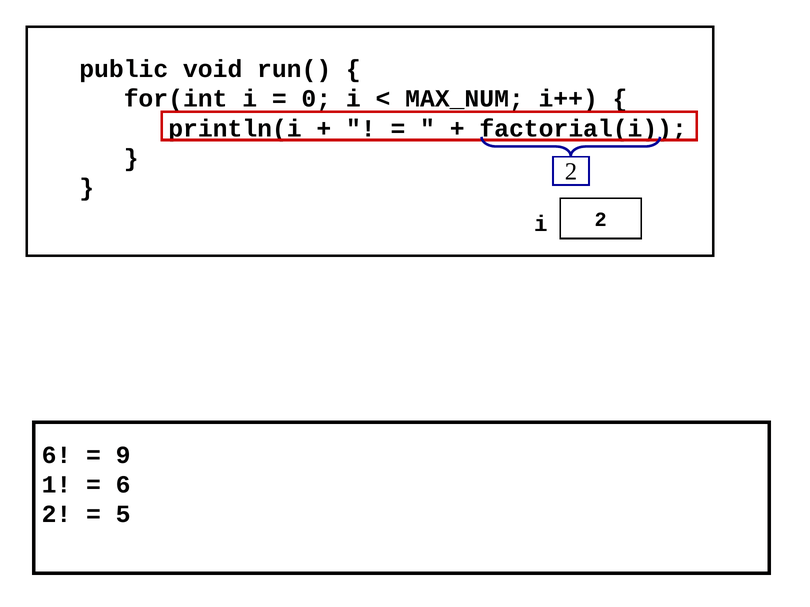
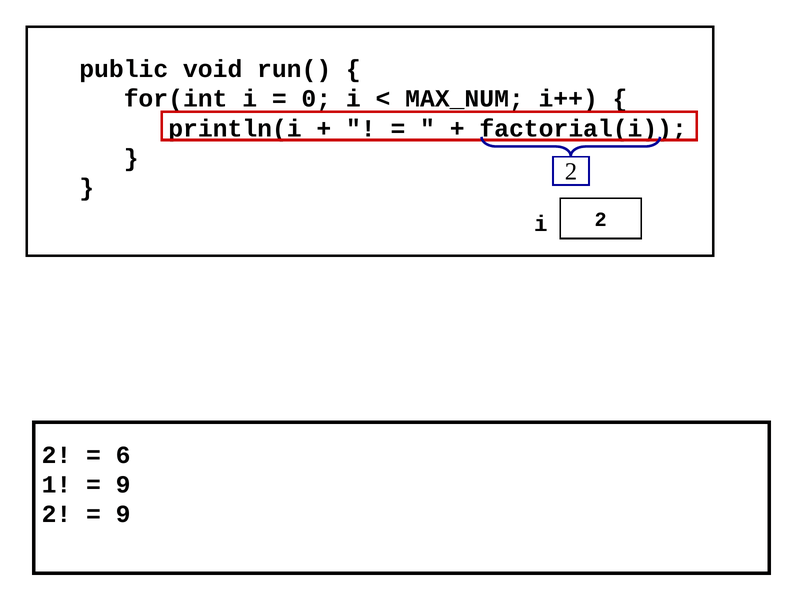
6: 6 -> 2 (56, 455)
9: 9 -> 6 (123, 455)
6: 6 -> 9 (123, 485)
5: 5 -> 9 (123, 515)
